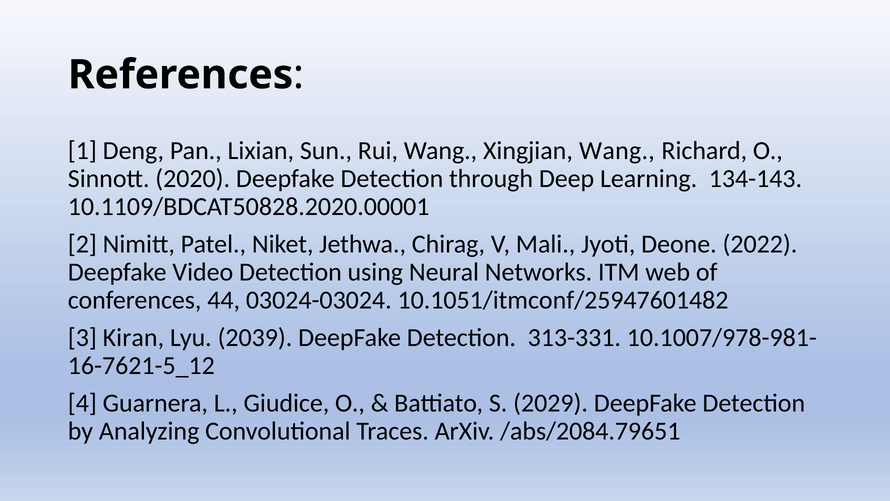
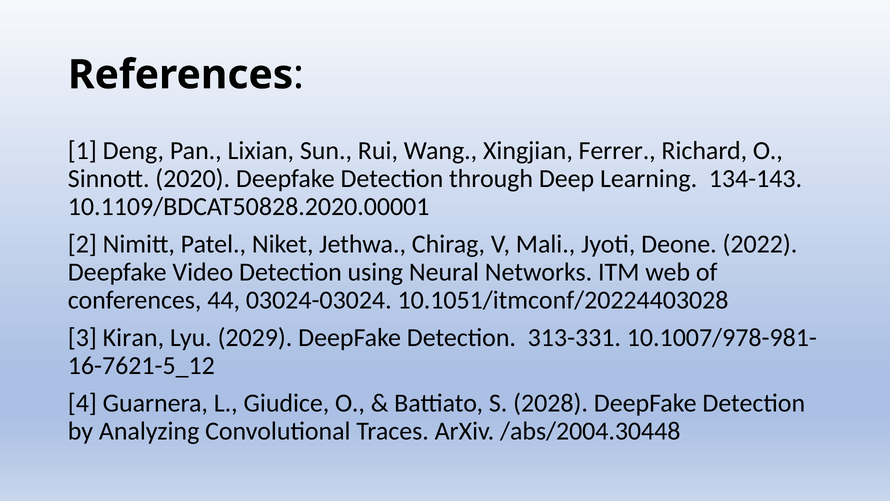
Xingjian Wang: Wang -> Ferrer (617, 150)
10.1051/itmconf/25947601482: 10.1051/itmconf/25947601482 -> 10.1051/itmconf/20224403028 (563, 300)
2039: 2039 -> 2029 (255, 337)
2029: 2029 -> 2028 (551, 403)
/abs/2084.79651: /abs/2084.79651 -> /abs/2004.30448 (590, 431)
